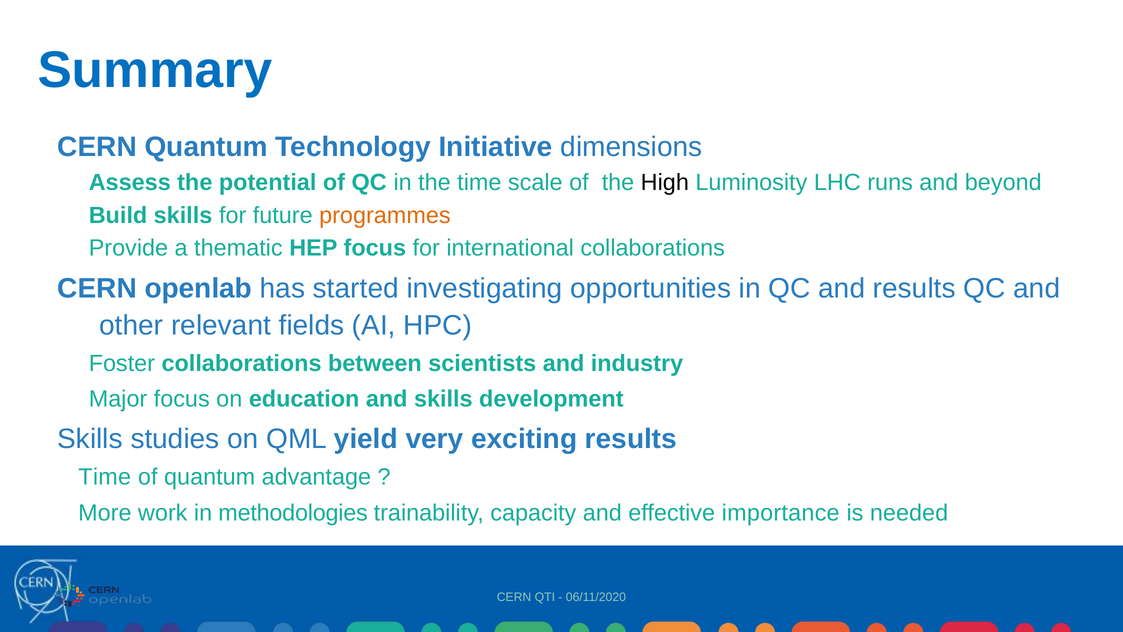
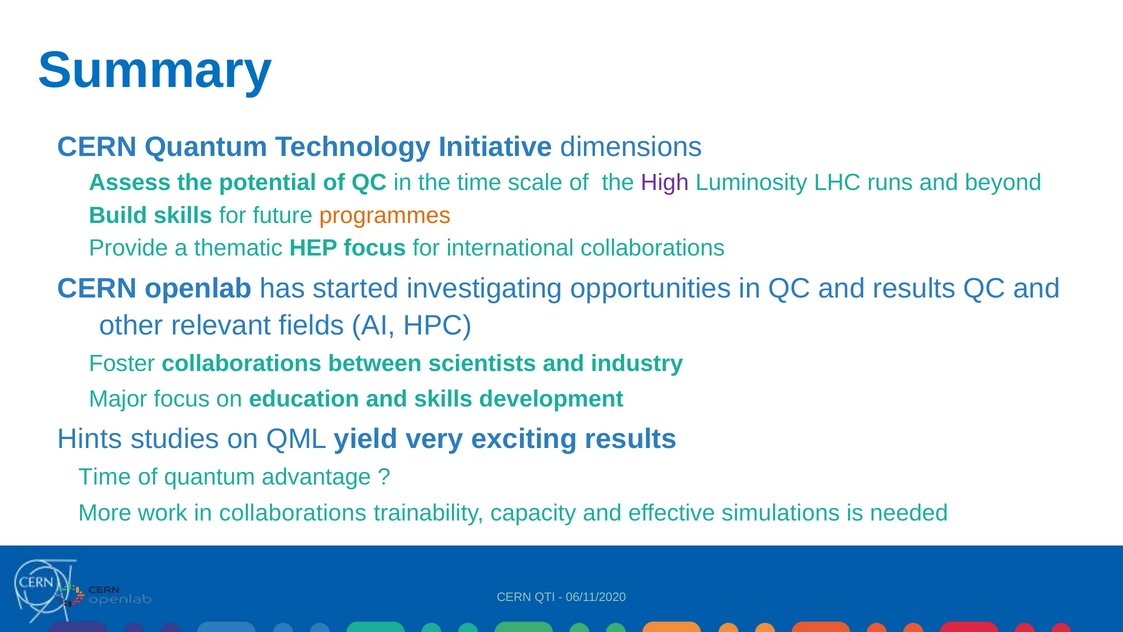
High colour: black -> purple (665, 182)
Skills: Skills -> Hints (90, 439)
in methodologies: methodologies -> collaborations (293, 513)
importance: importance -> simulations (781, 513)
